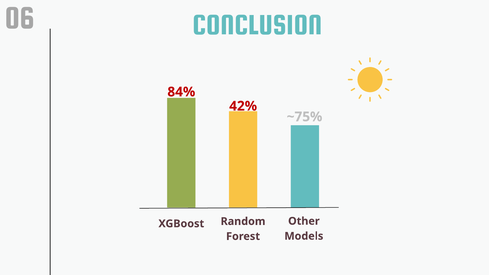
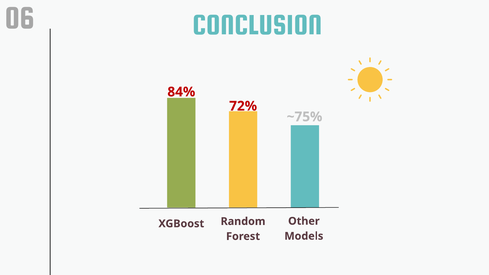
42%: 42% -> 72% (243, 106)
